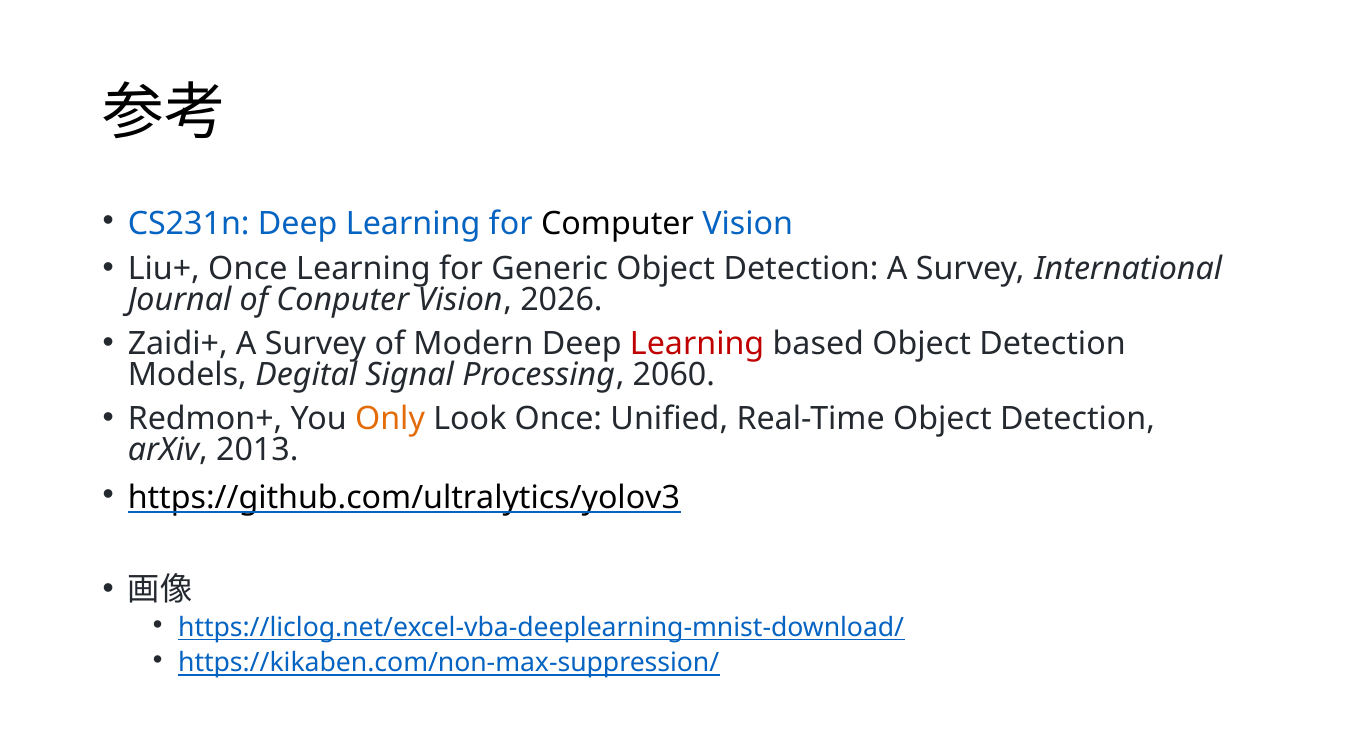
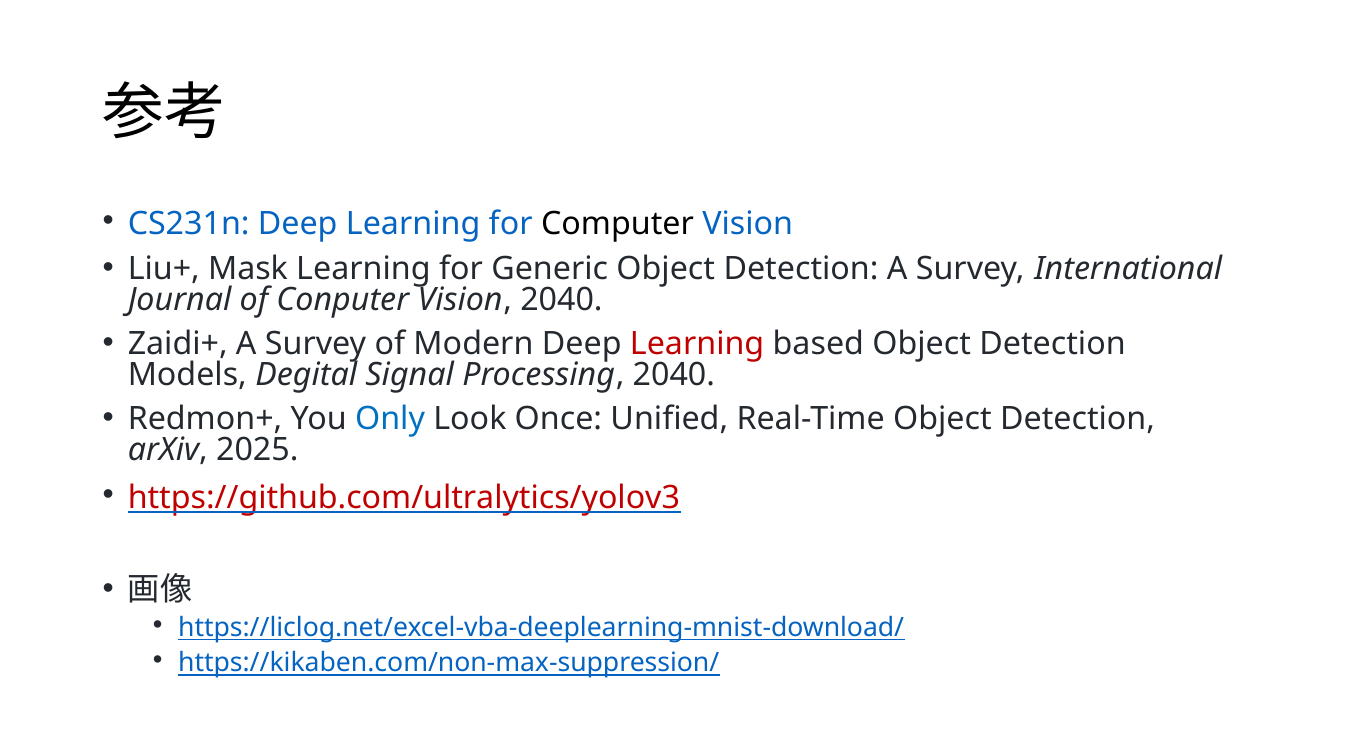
Liu+ Once: Once -> Mask (248, 269)
Vision 2026: 2026 -> 2040 (561, 300)
Processing 2060: 2060 -> 2040 (674, 375)
Only colour: orange -> blue (390, 419)
2013: 2013 -> 2025 (257, 451)
https://github.com/ultralytics/yolov3 colour: black -> red (404, 498)
